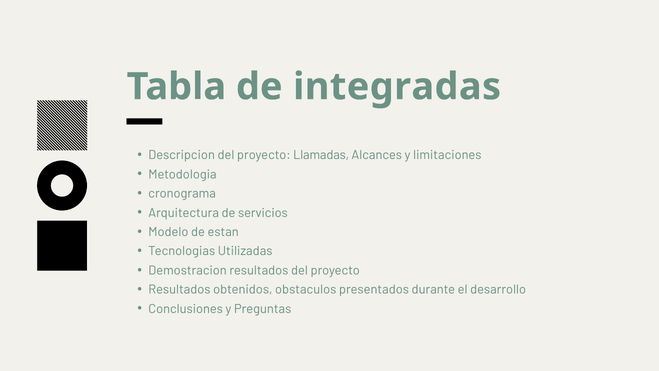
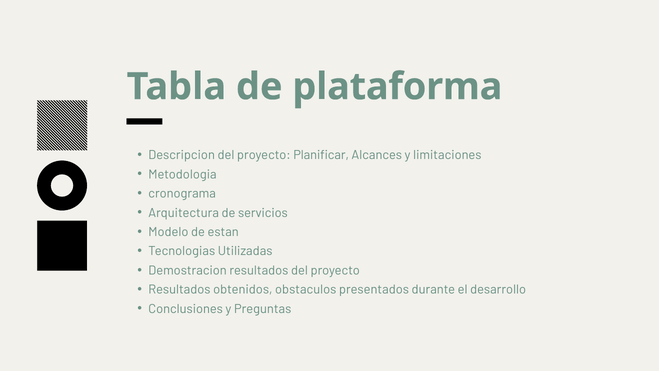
integradas: integradas -> plataforma (397, 87)
Llamadas: Llamadas -> Planificar (321, 155)
